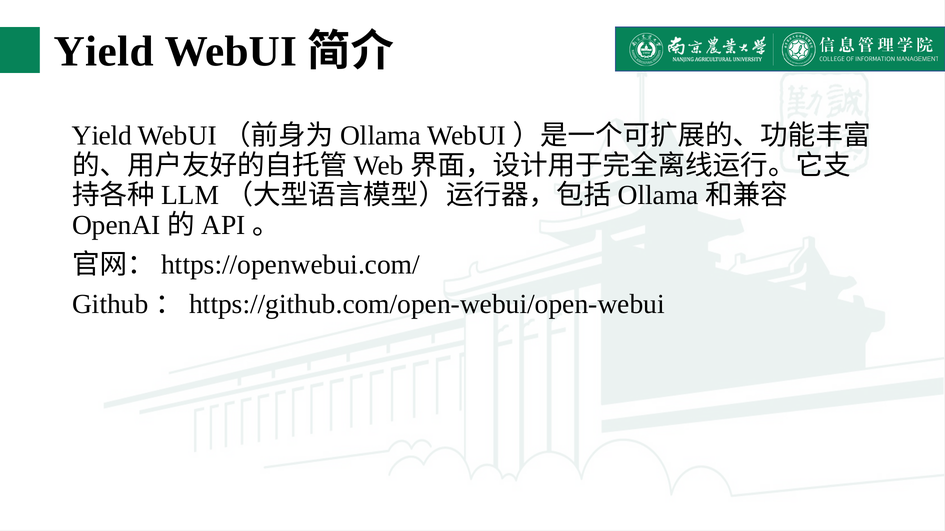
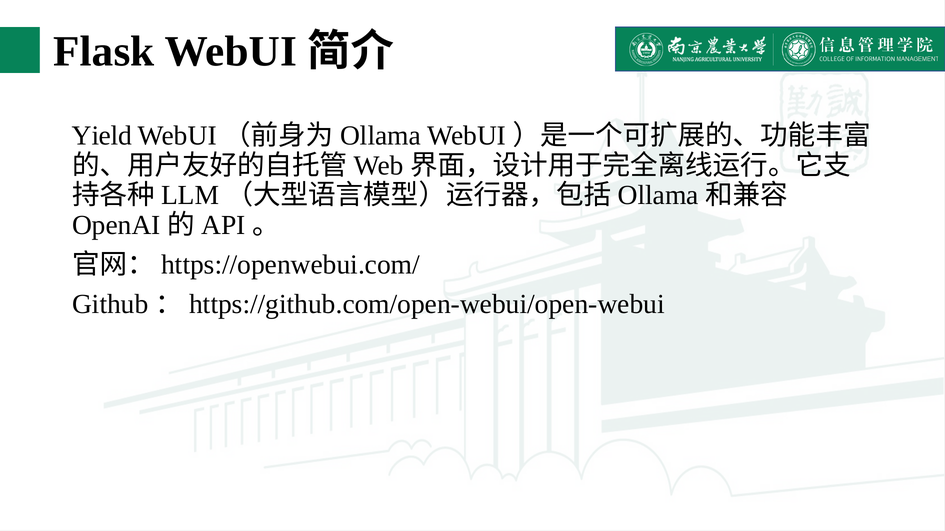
Yield: Yield -> Flask (104, 52)
